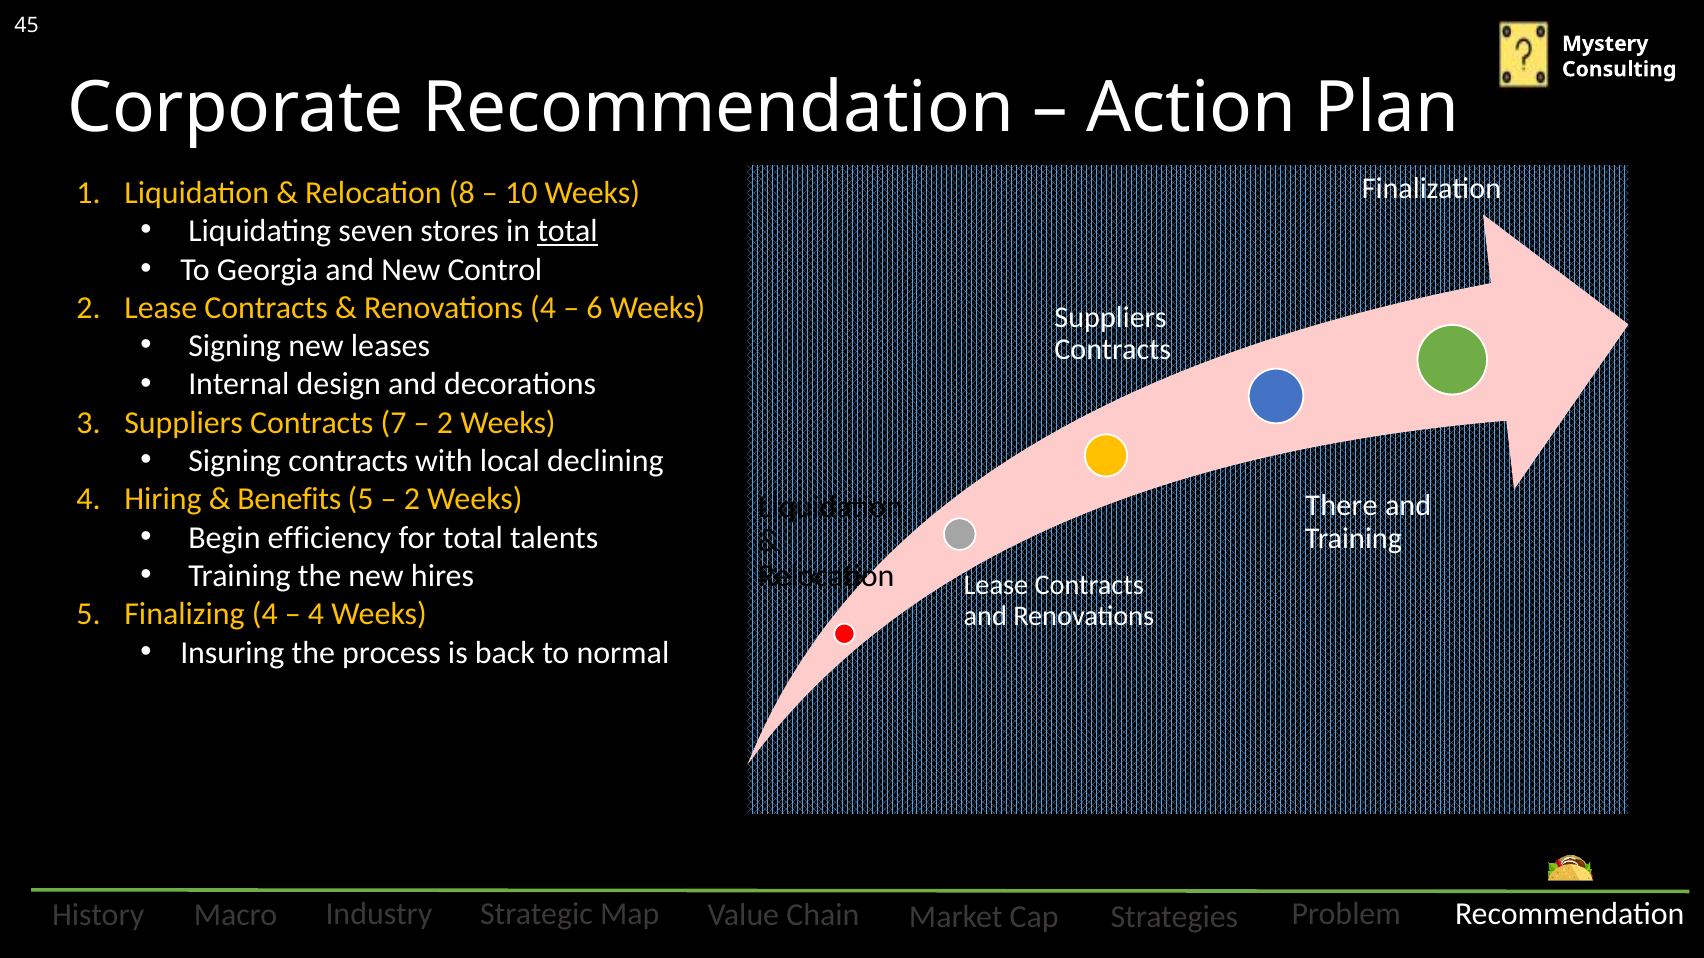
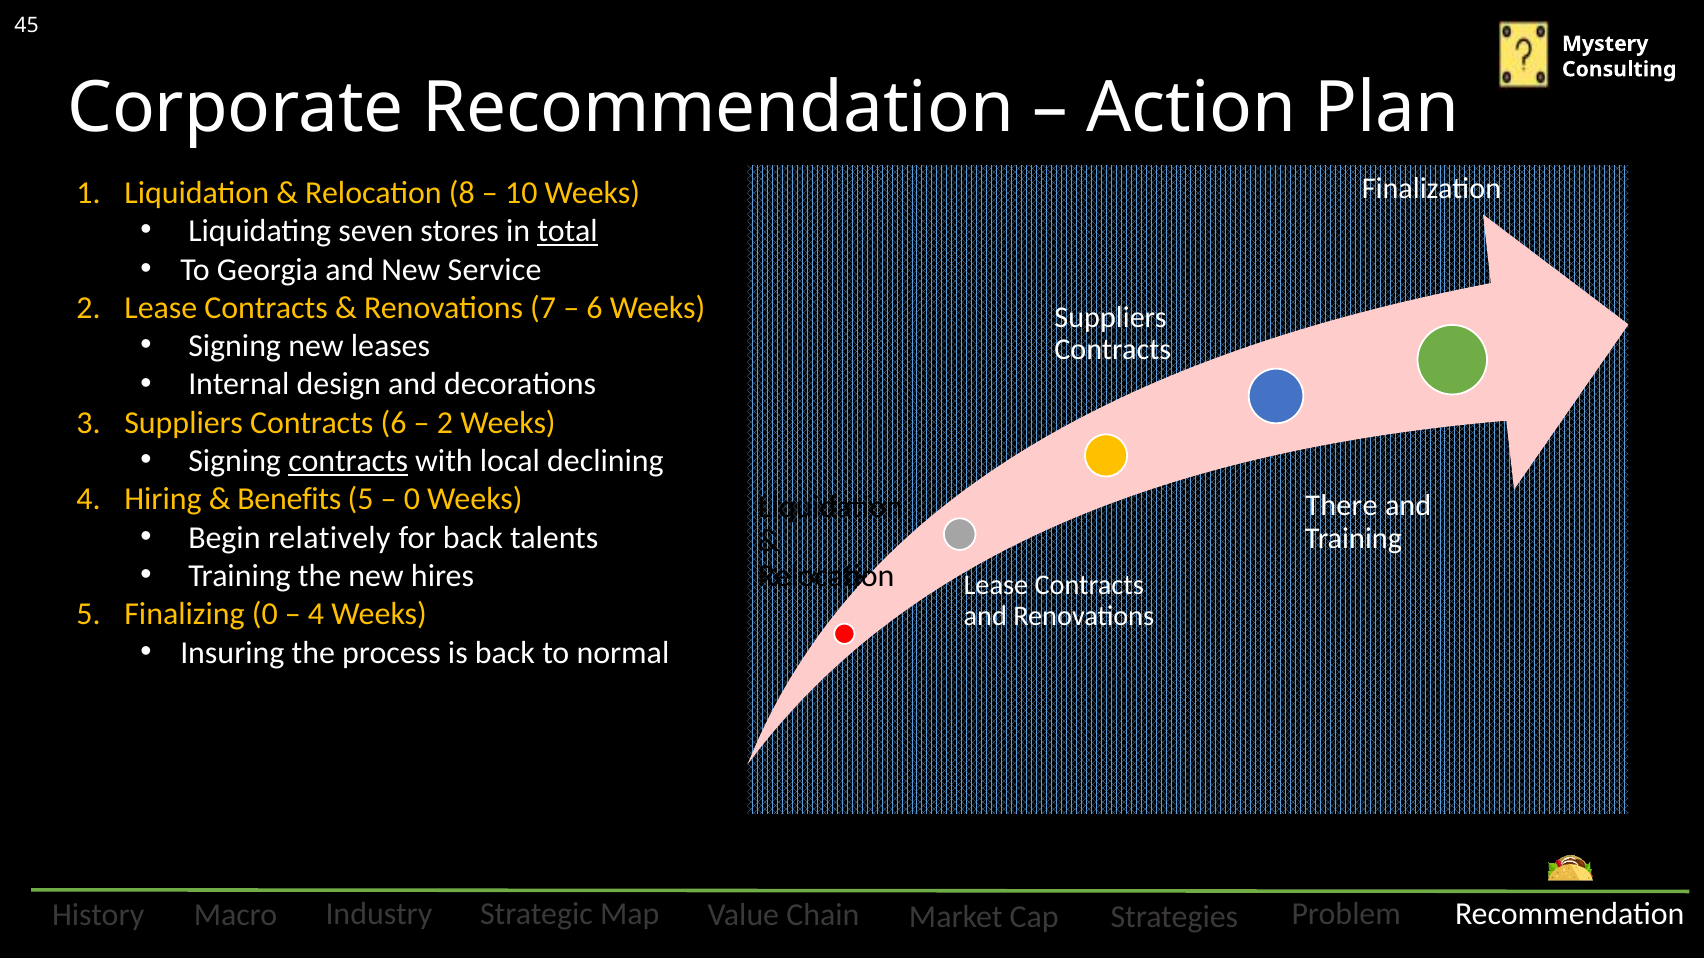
Control: Control -> Service (495, 270)
Renovations 4: 4 -> 7 (543, 308)
Contracts 7: 7 -> 6 (394, 423)
contracts underline: none -> present (348, 461)
2: 2 -> 0 (412, 500)
efficiency: efficiency -> relatively (329, 538)
for total: total -> back (473, 538)
Finalizing 4: 4 -> 0 (265, 615)
